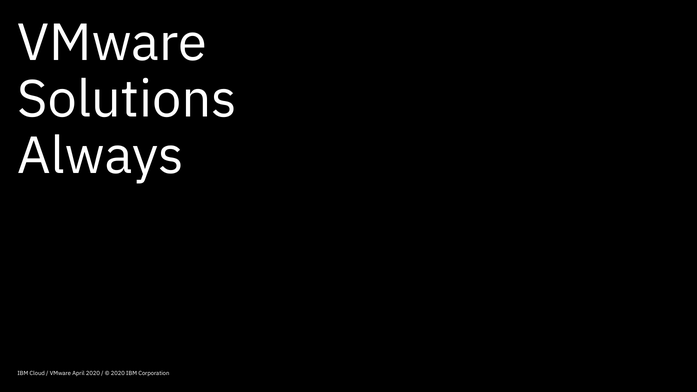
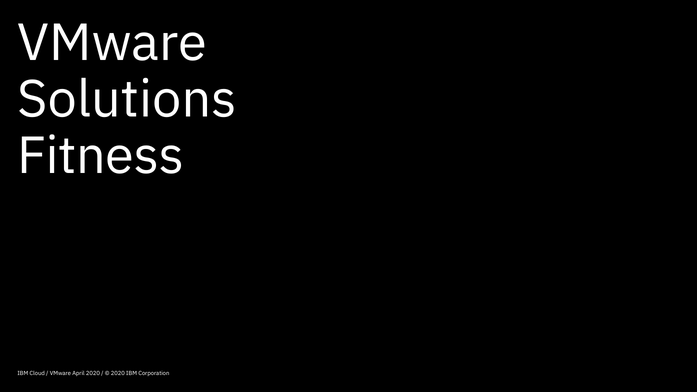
Always: Always -> Fitness (101, 156)
